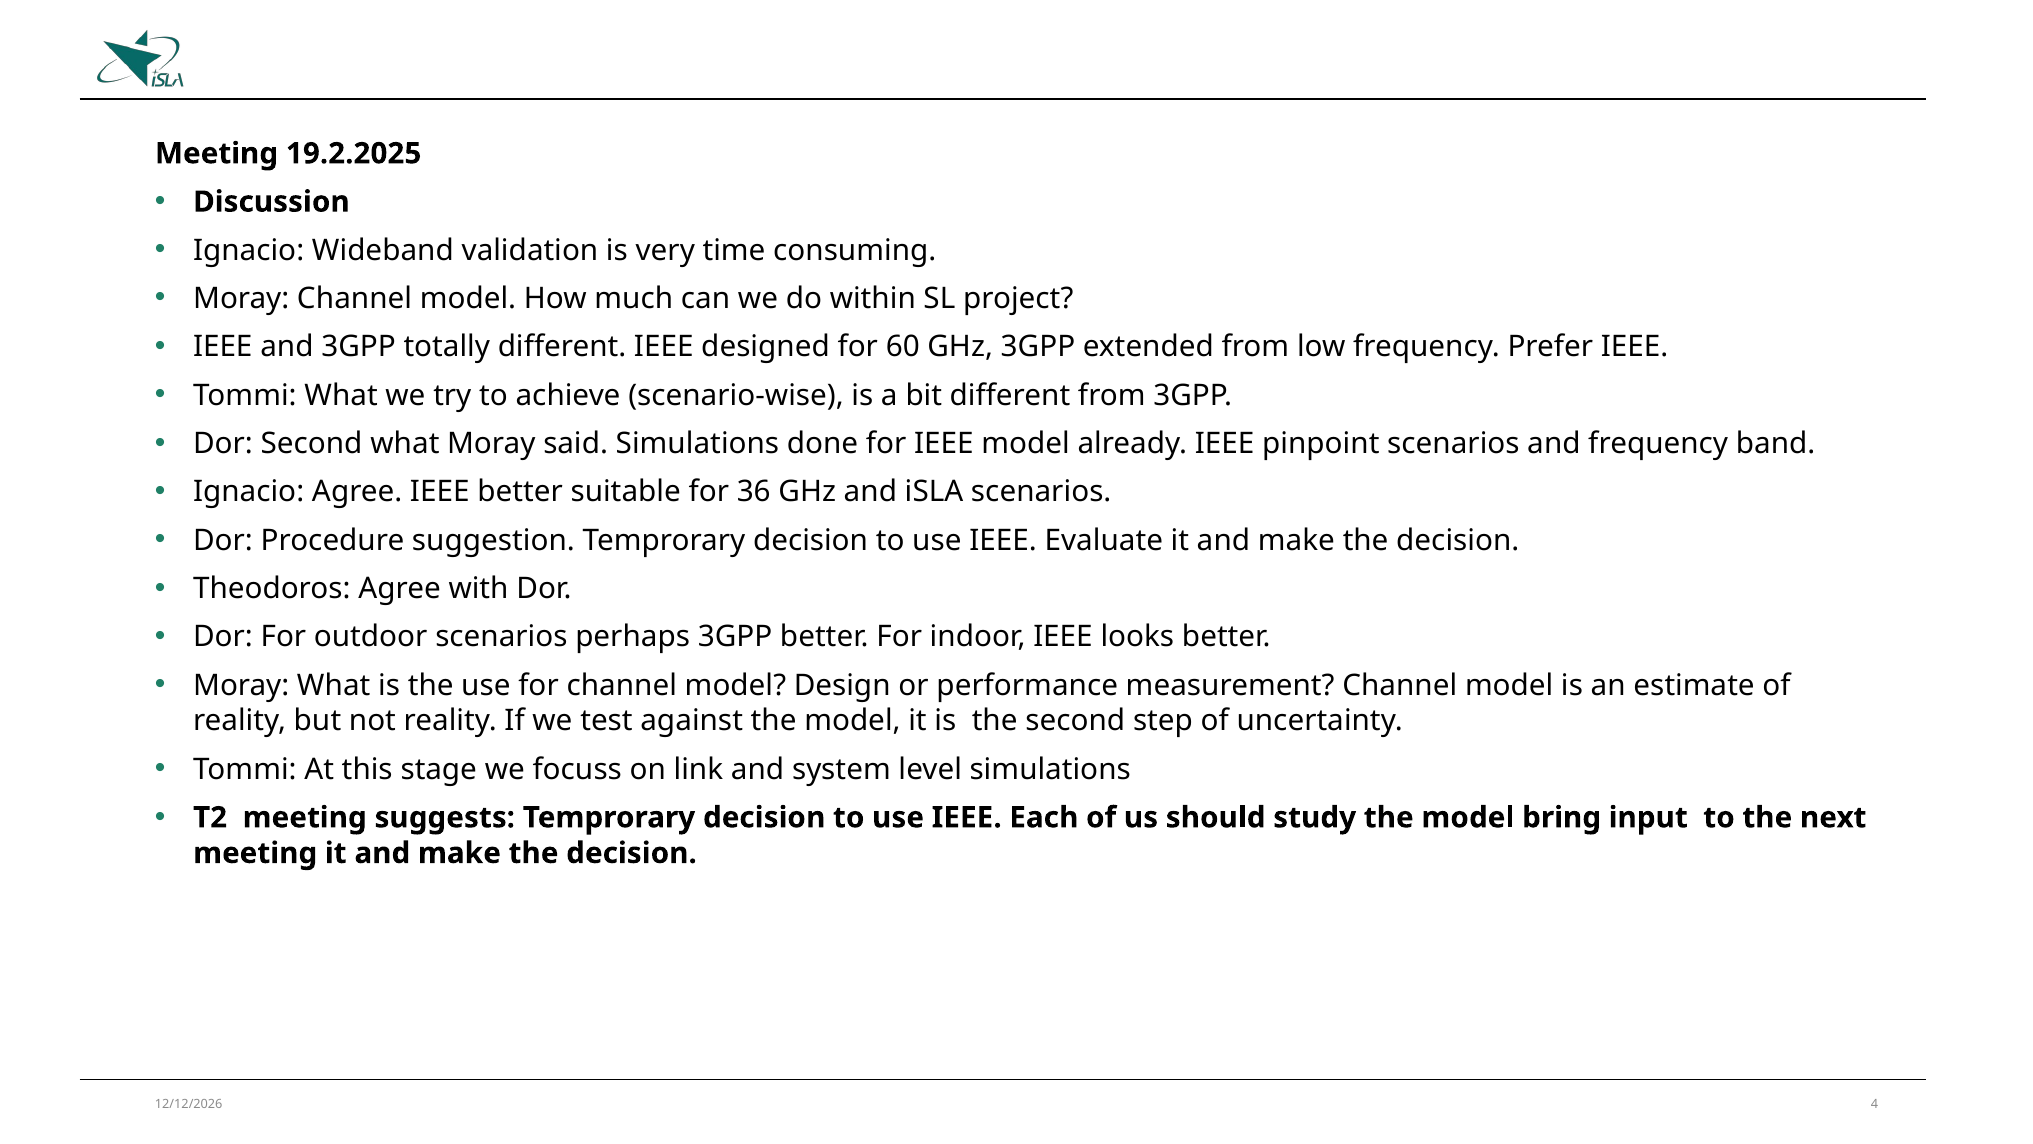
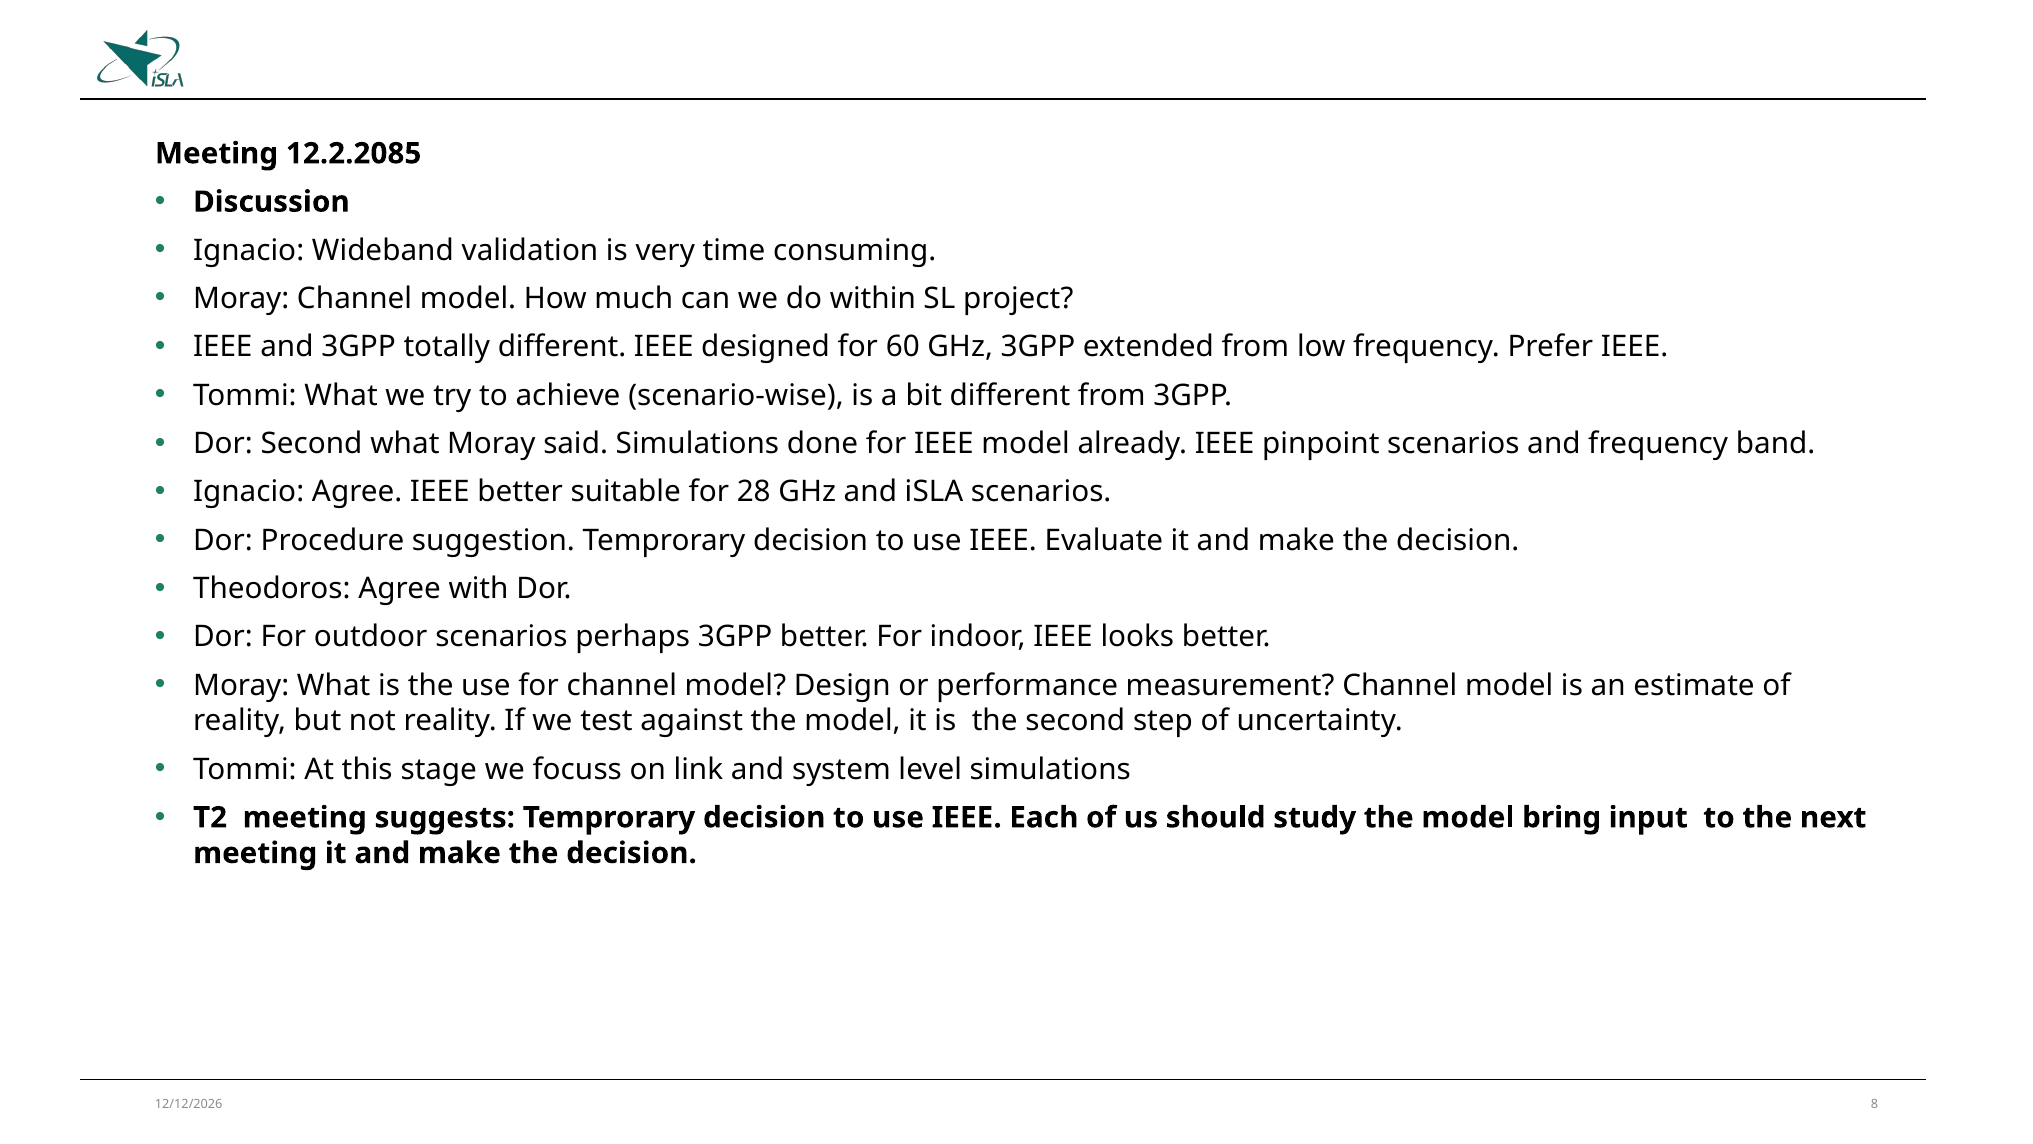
19.2.2025: 19.2.2025 -> 12.2.2085 (354, 153)
36: 36 -> 28 (754, 492)
4: 4 -> 8 (1874, 1104)
